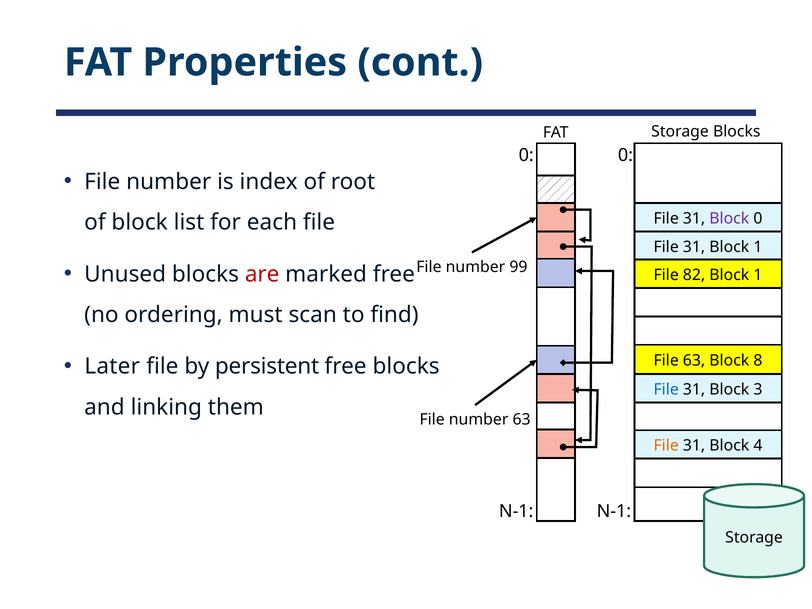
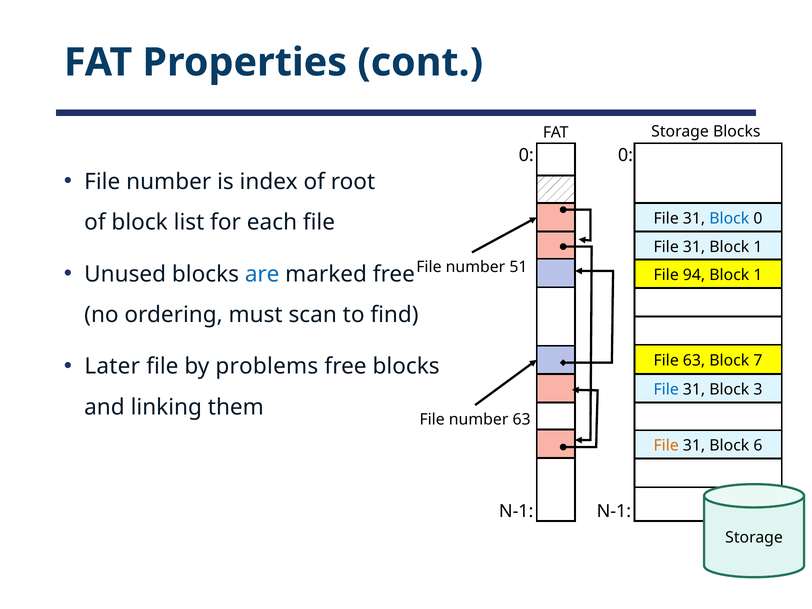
Block colour: purple -> blue (729, 218)
are colour: red -> blue (262, 274)
99: 99 -> 51 (518, 267)
82: 82 -> 94 (694, 275)
persistent: persistent -> problems (267, 367)
8: 8 -> 7 (758, 360)
4: 4 -> 6 (758, 445)
